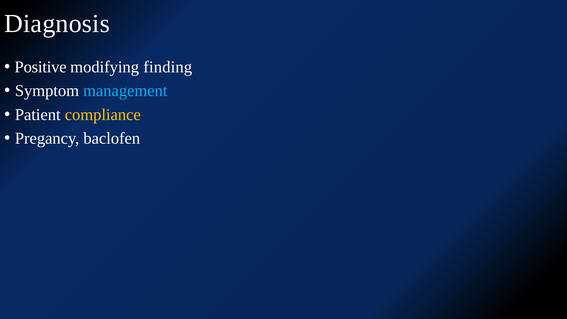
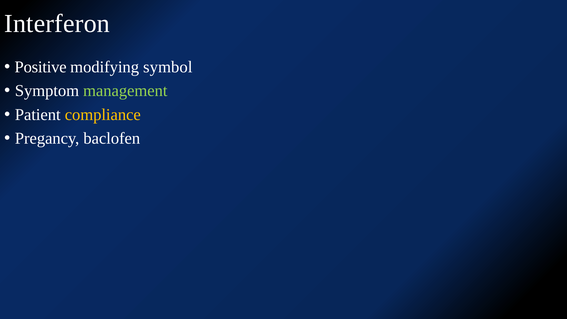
Diagnosis: Diagnosis -> Interferon (57, 23)
finding: finding -> symbol (168, 67)
management colour: light blue -> light green (125, 91)
